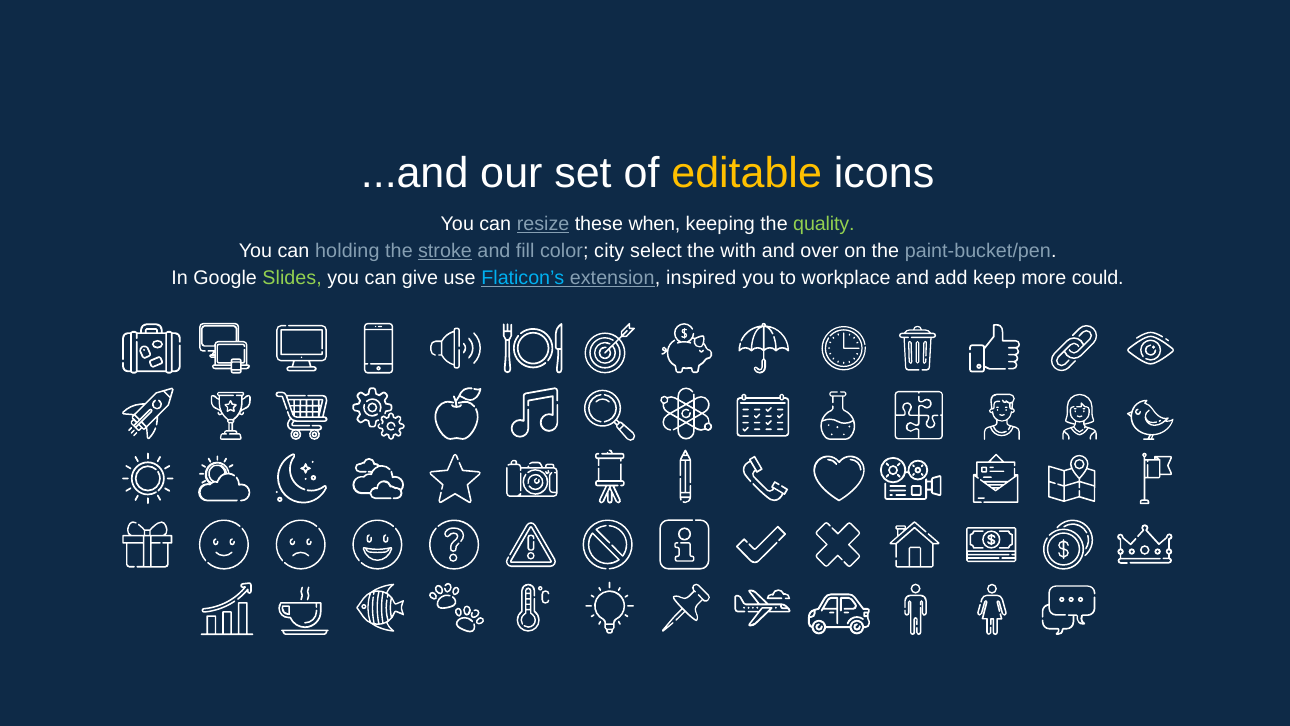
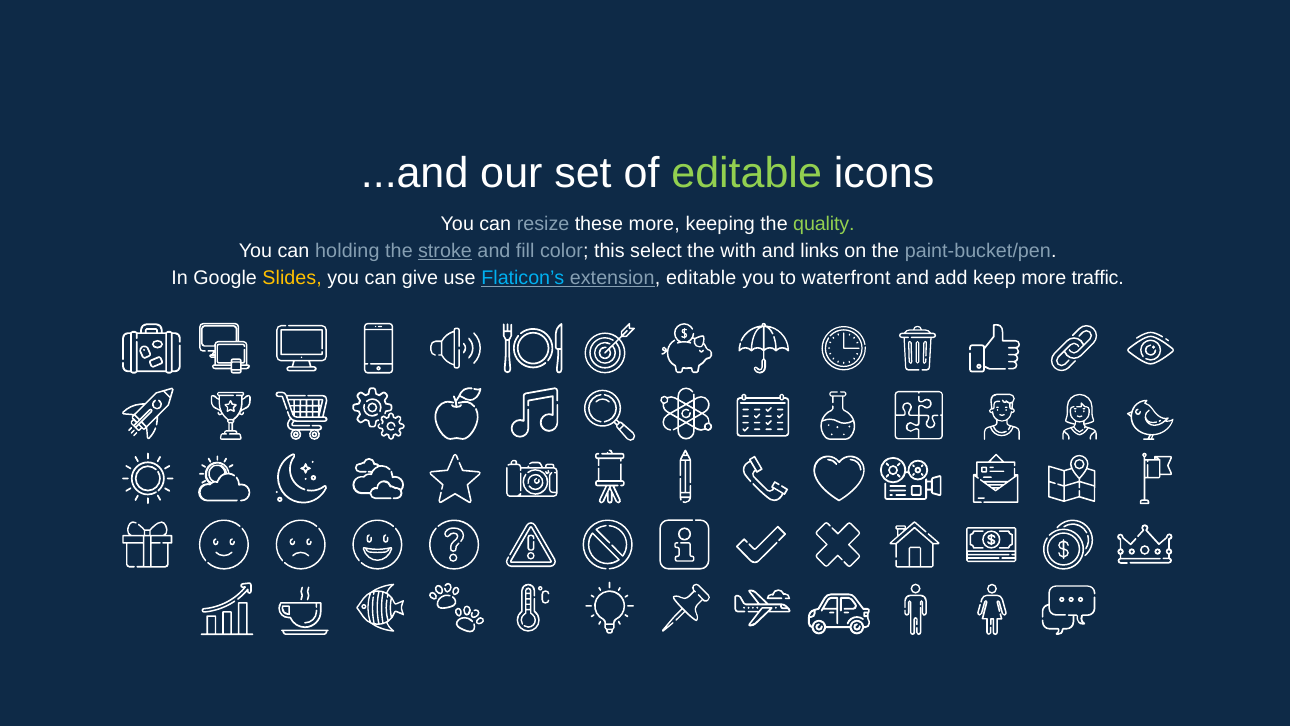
editable colour: yellow -> light green (747, 173)
resize underline: present -> none (543, 224)
these when: when -> more (654, 224)
city: city -> this (609, 251)
over: over -> links (820, 251)
Slides colour: light green -> yellow (292, 278)
extension inspired: inspired -> editable (701, 278)
workplace: workplace -> waterfront (846, 278)
could: could -> traffic (1098, 278)
